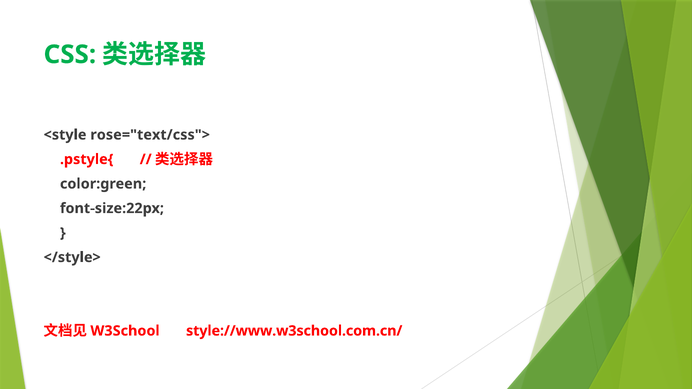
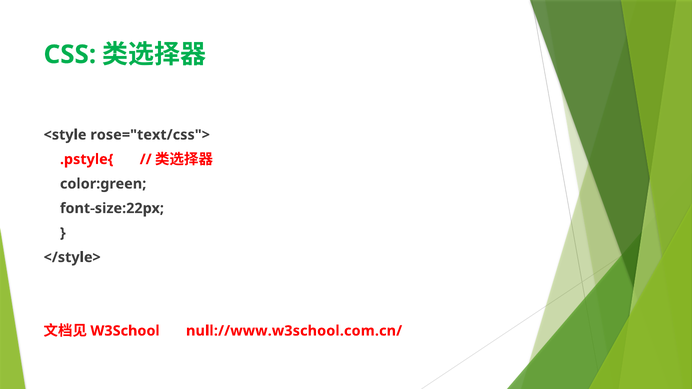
style://www.w3school.com.cn/: style://www.w3school.com.cn/ -> null://www.w3school.com.cn/ (294, 331)
